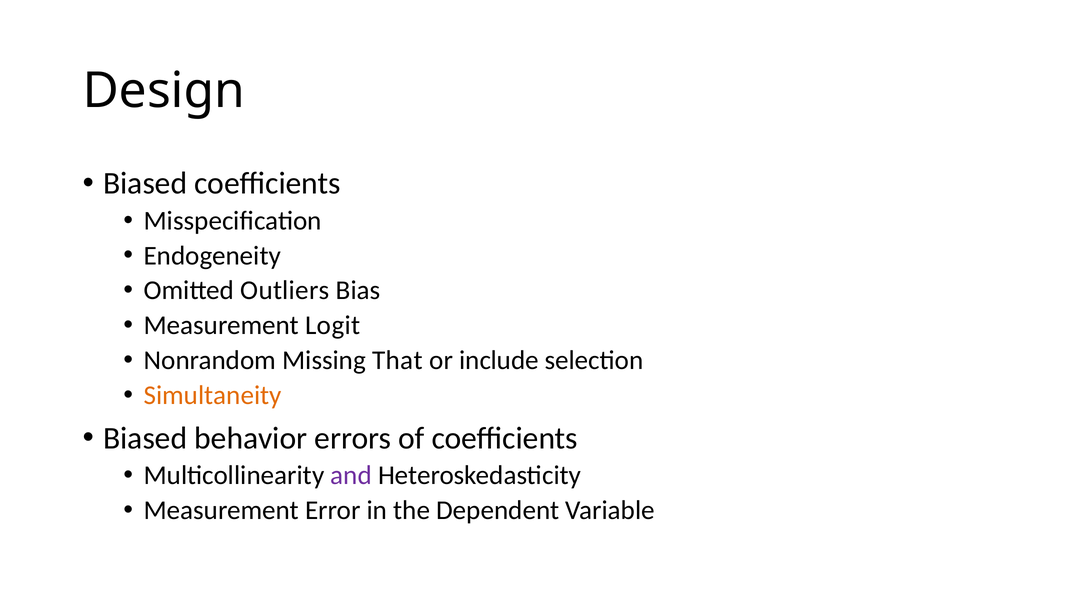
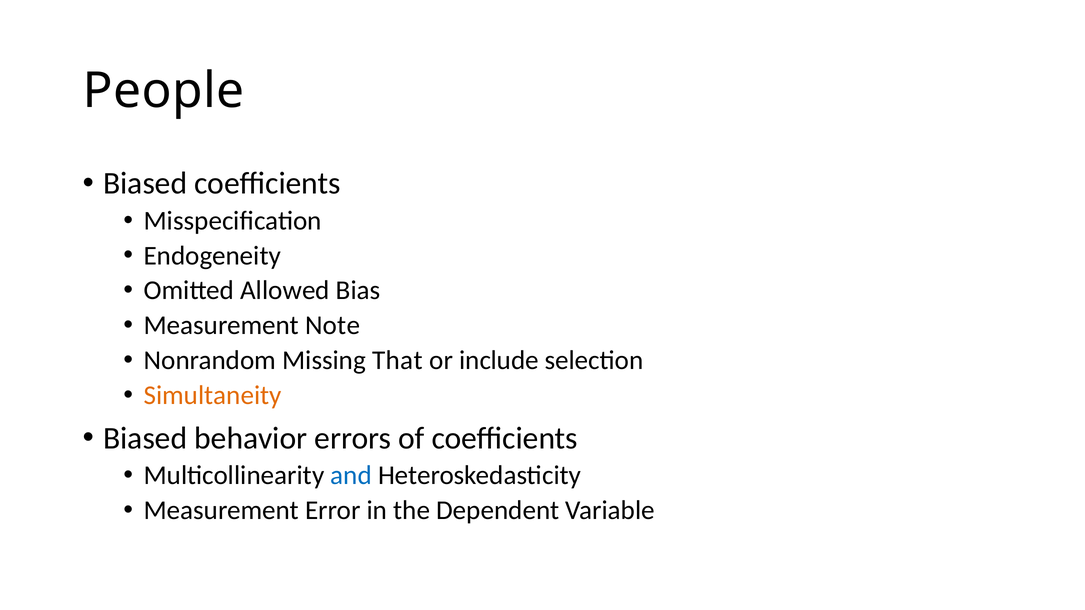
Design: Design -> People (164, 91)
Outliers: Outliers -> Allowed (285, 291)
Logit: Logit -> Note (333, 326)
and colour: purple -> blue (351, 476)
